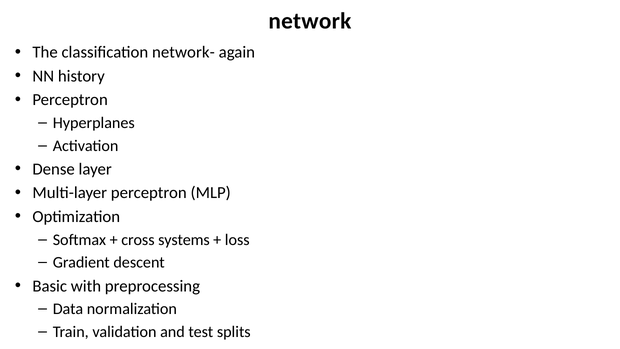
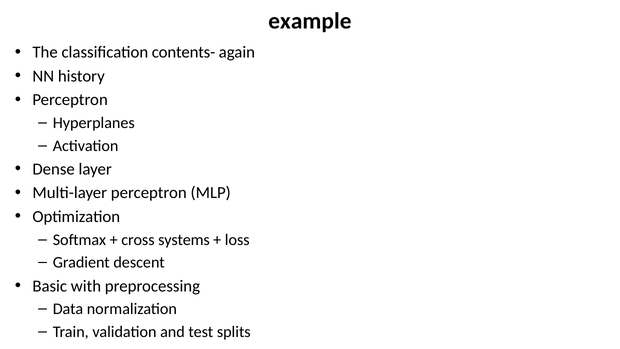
network: network -> example (310, 21)
network-: network- -> contents- (184, 52)
